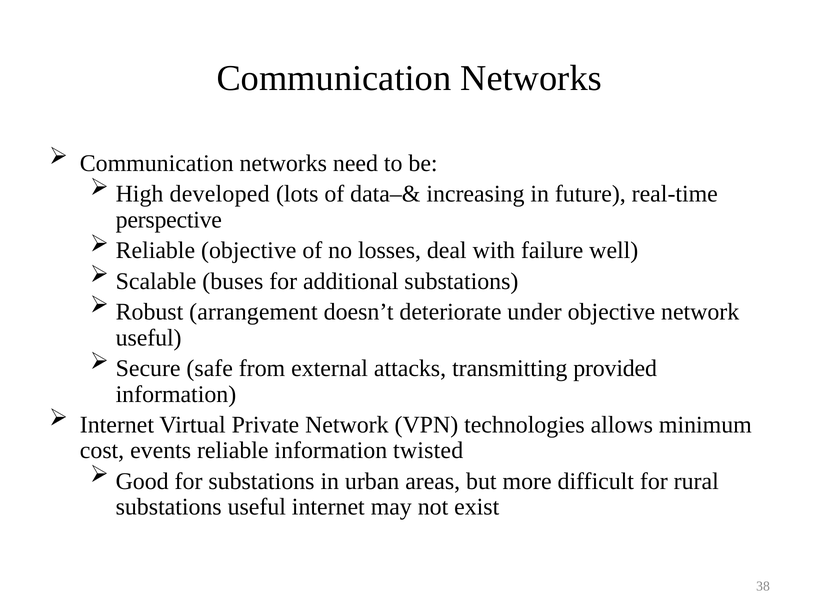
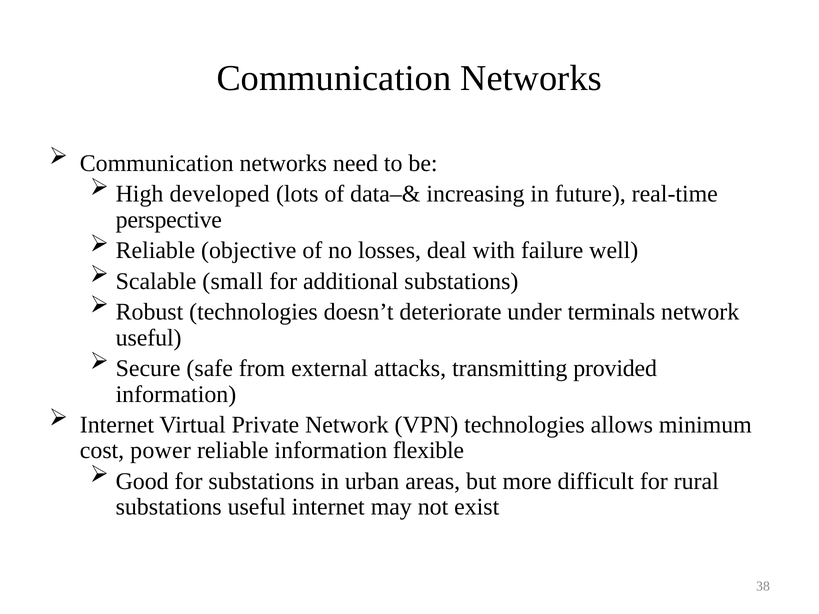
buses: buses -> small (233, 281)
Robust arrangement: arrangement -> technologies (253, 312)
under objective: objective -> terminals (611, 312)
events: events -> power (161, 451)
twisted: twisted -> flexible (428, 451)
